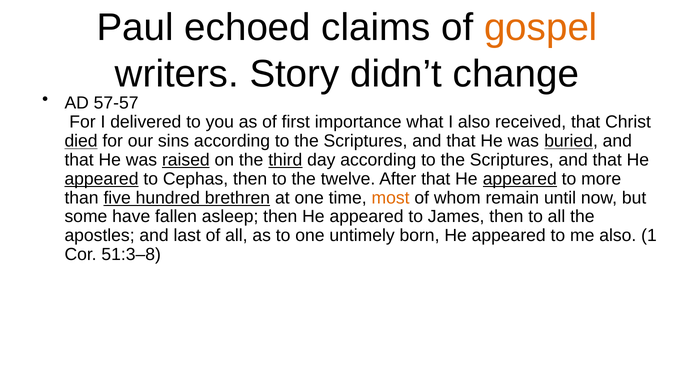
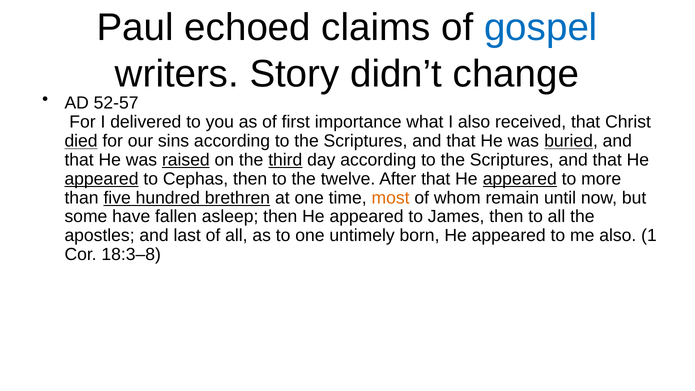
gospel colour: orange -> blue (541, 28)
57-57: 57-57 -> 52-57 (116, 103)
51:3–8: 51:3–8 -> 18:3–8 (131, 255)
